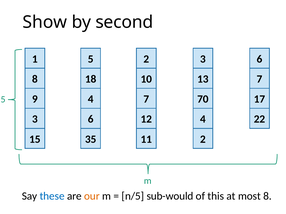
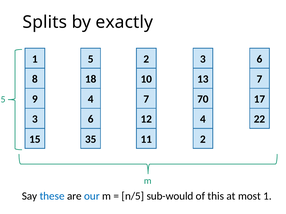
Show: Show -> Splits (45, 22)
second: second -> exactly (124, 22)
our colour: orange -> blue (92, 196)
most 8: 8 -> 1 (267, 196)
